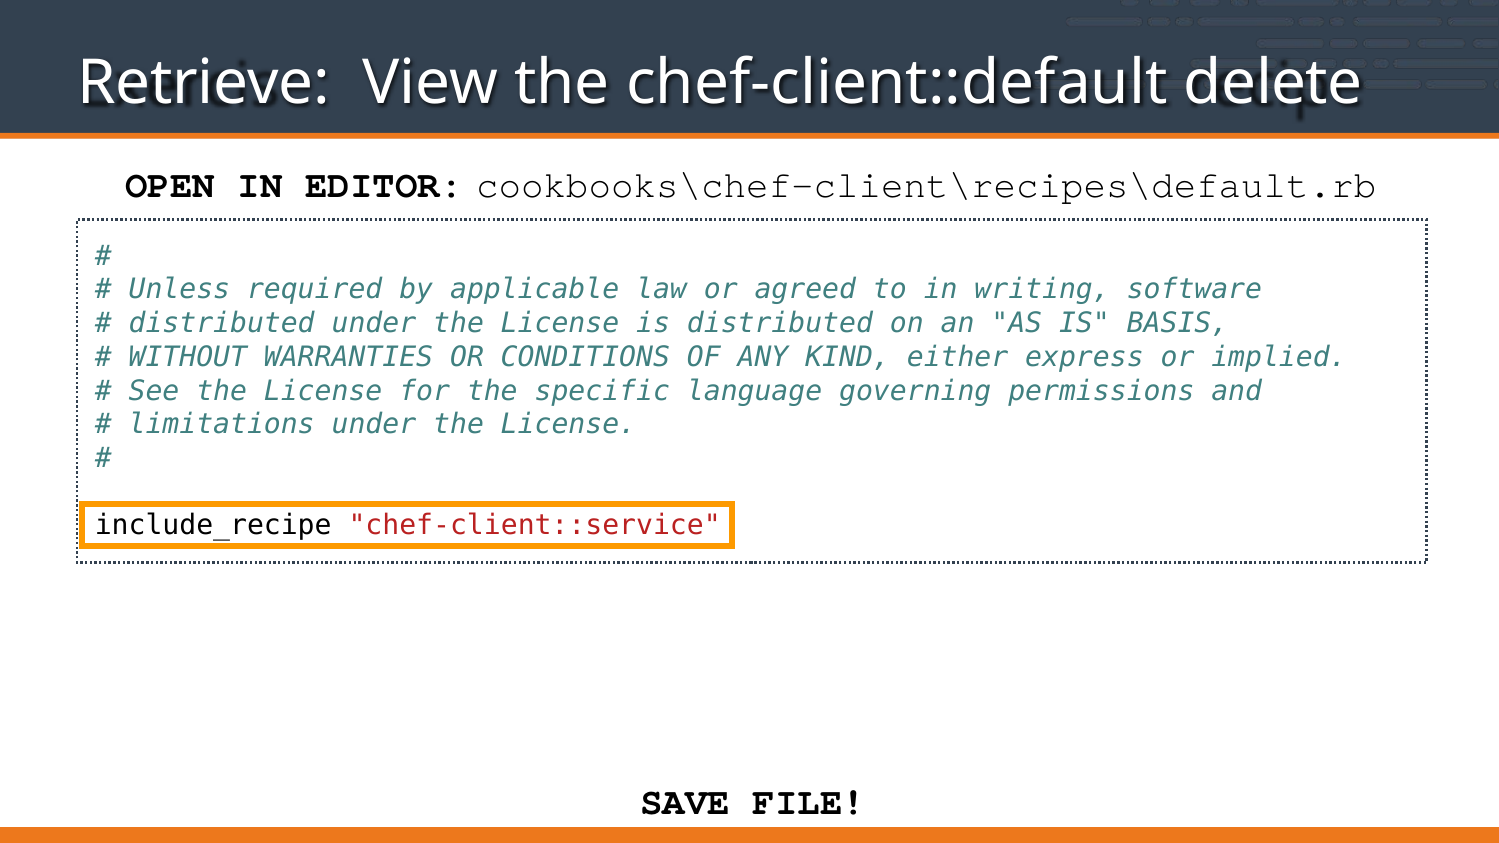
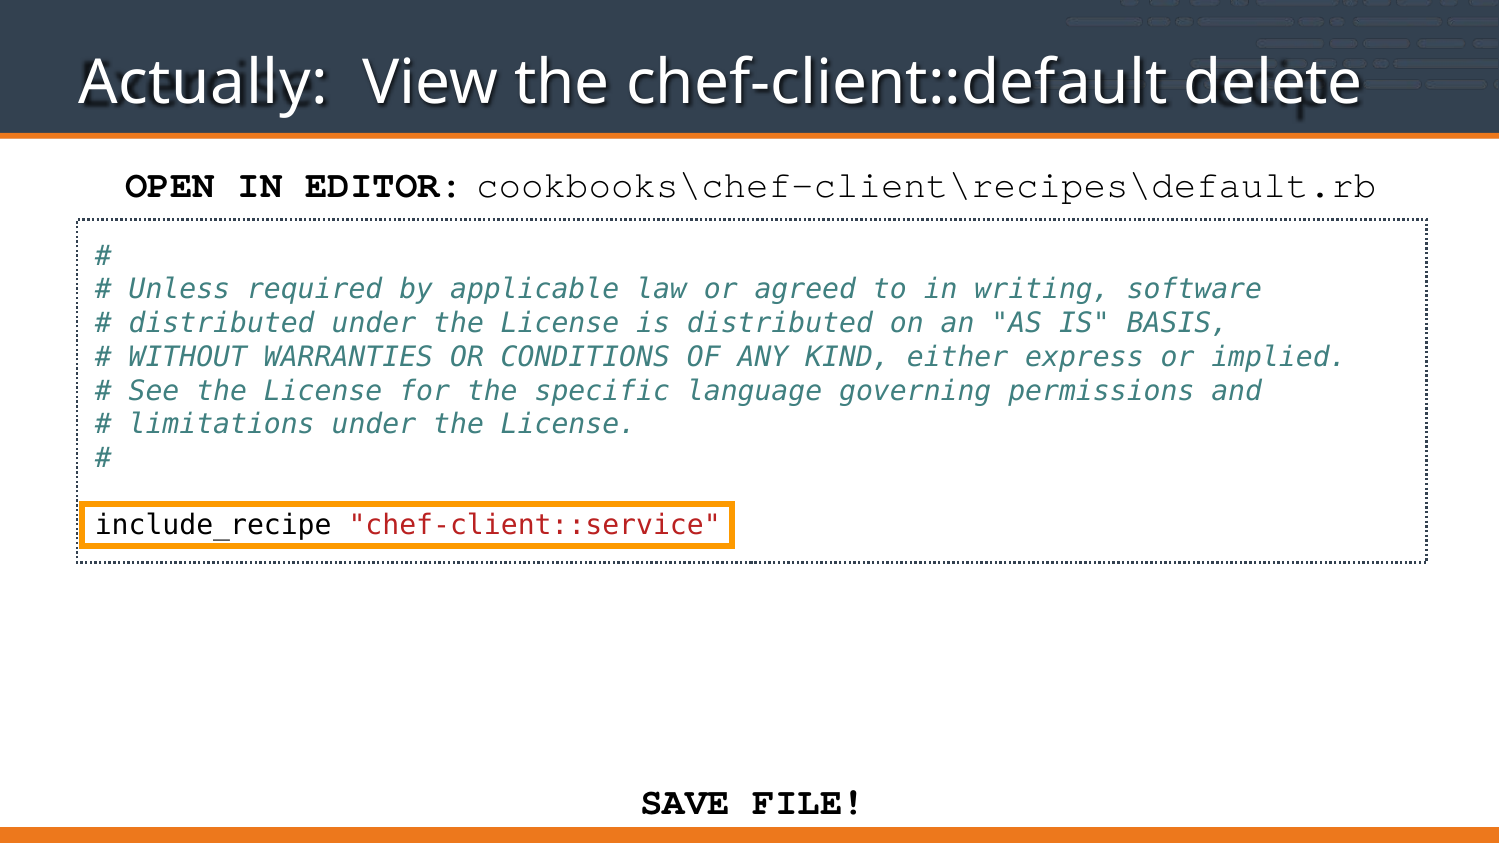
Retrieve: Retrieve -> Actually (203, 83)
